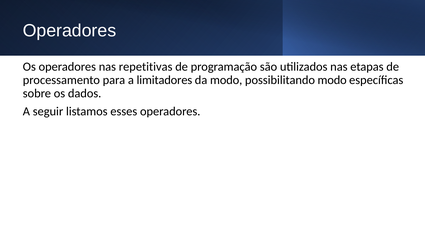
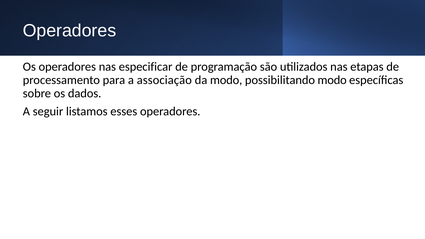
repetitivas: repetitivas -> especificar (146, 67)
limitadores: limitadores -> associação (164, 80)
